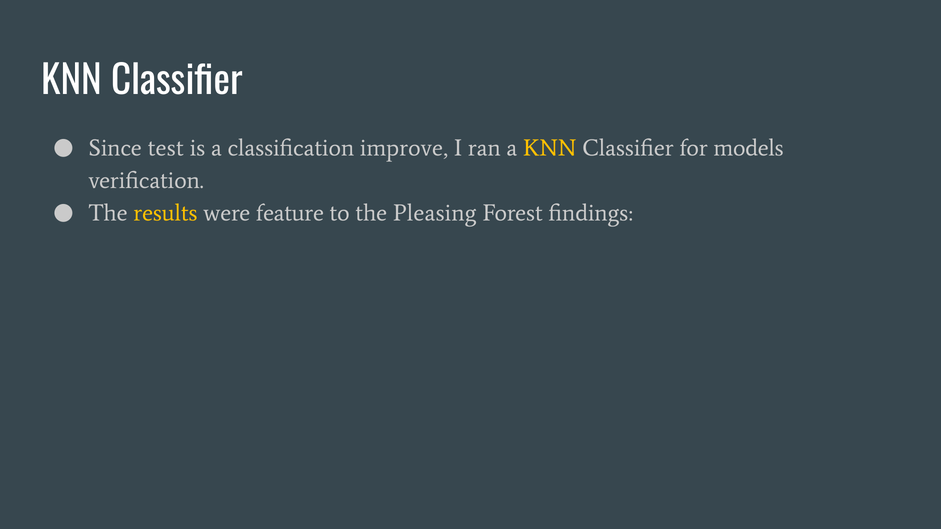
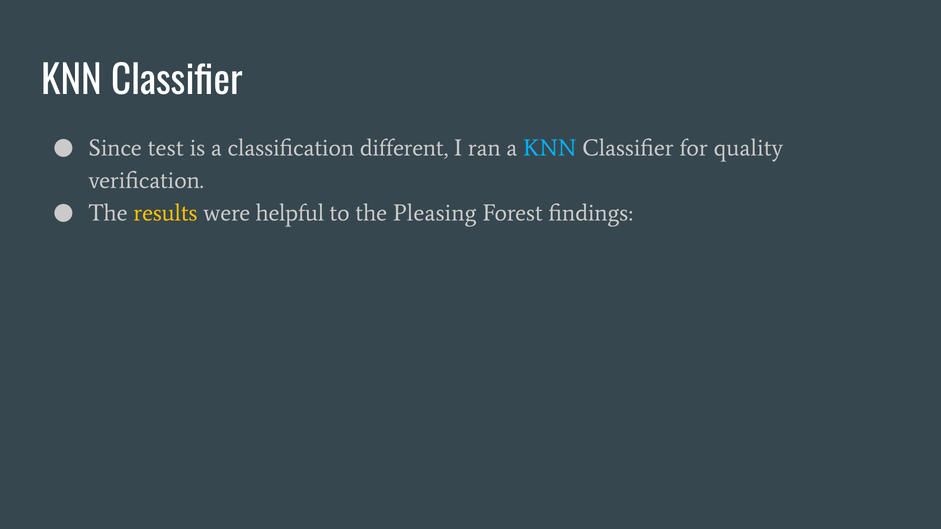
improve: improve -> different (404, 148)
KNN colour: yellow -> light blue (550, 148)
models: models -> quality (748, 148)
feature: feature -> helpful (290, 213)
